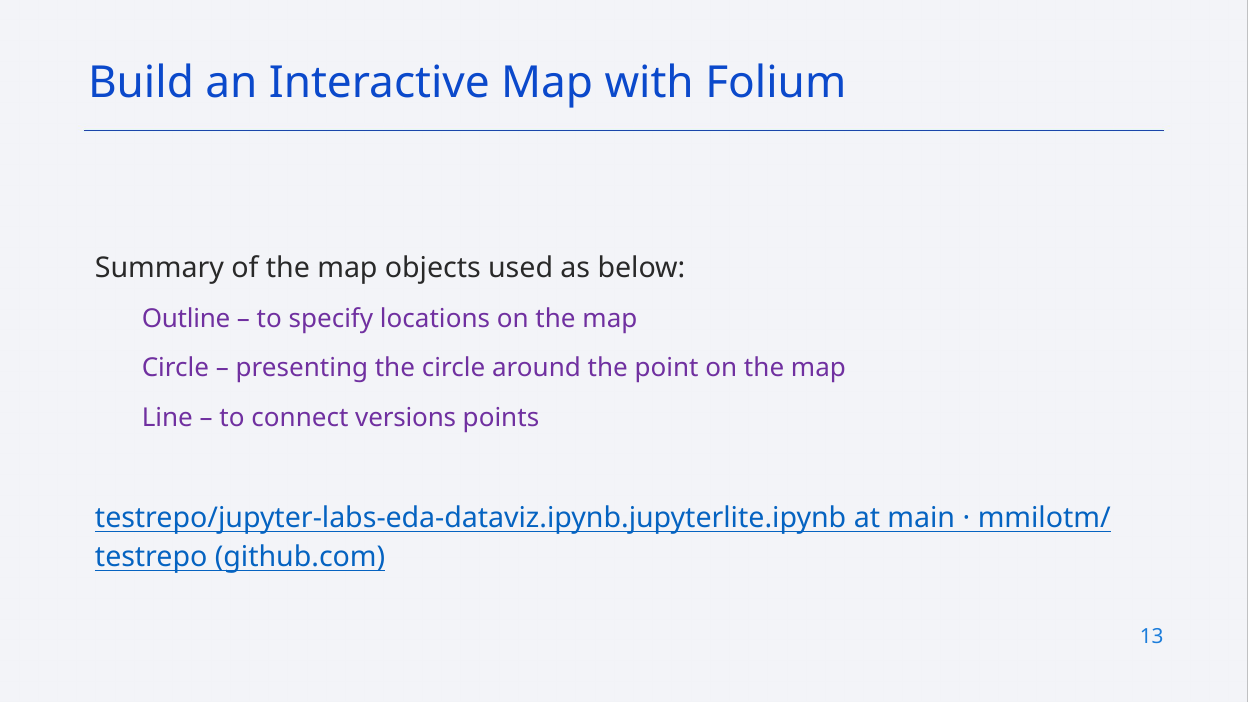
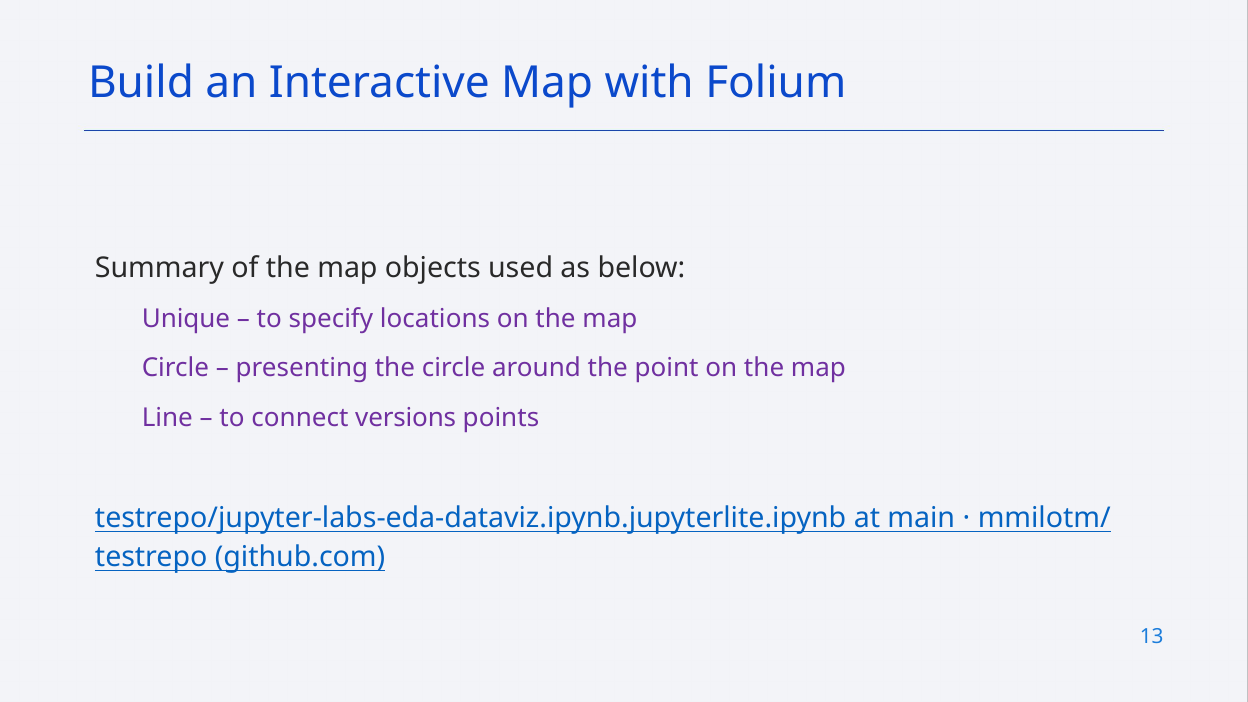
Outline: Outline -> Unique (186, 319)
